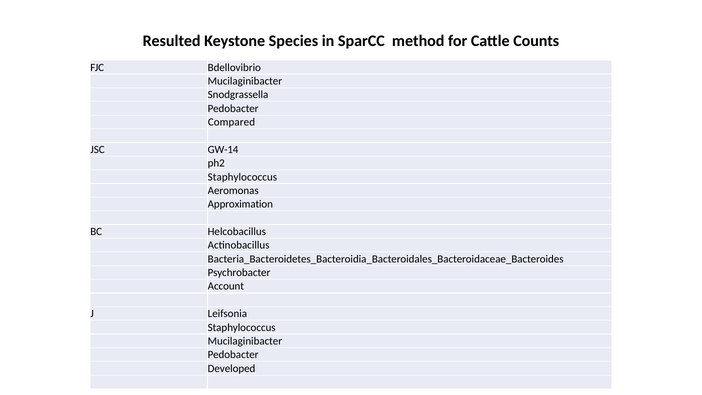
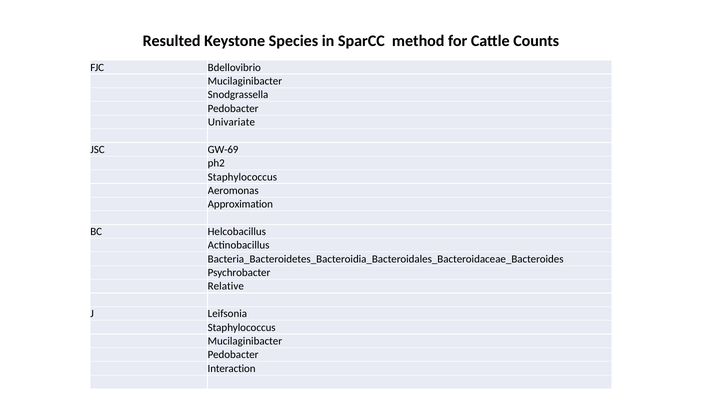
Compared: Compared -> Univariate (231, 122)
GW-14: GW-14 -> GW-69 (223, 149)
Account: Account -> Relative (226, 286)
Developed: Developed -> Interaction (232, 368)
